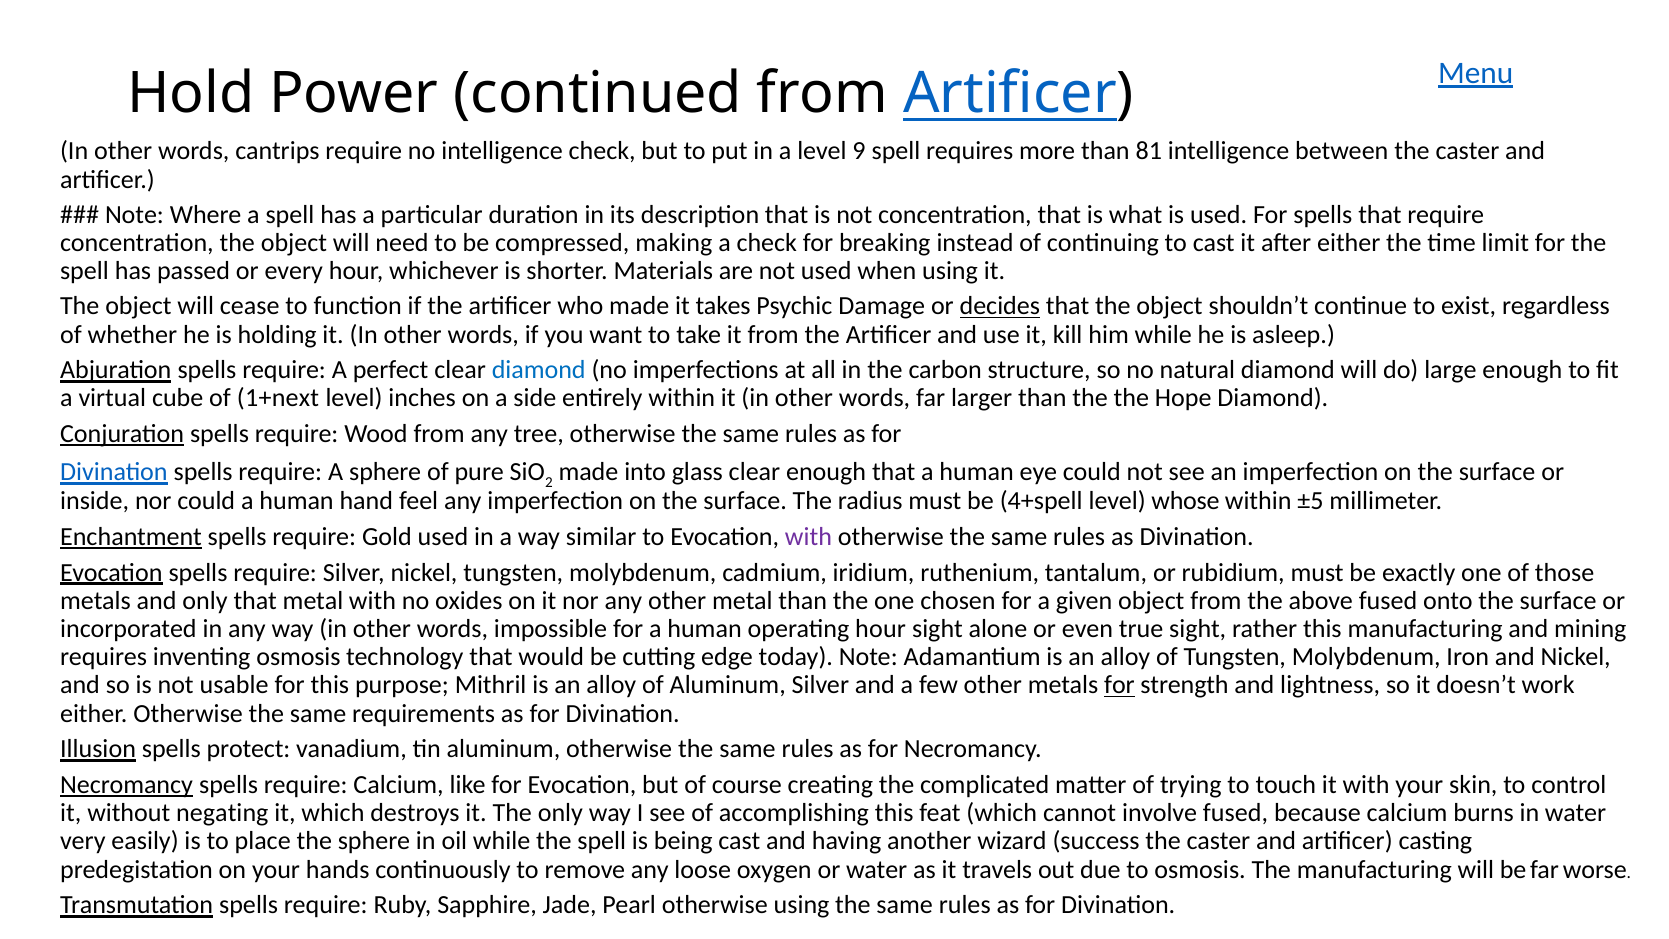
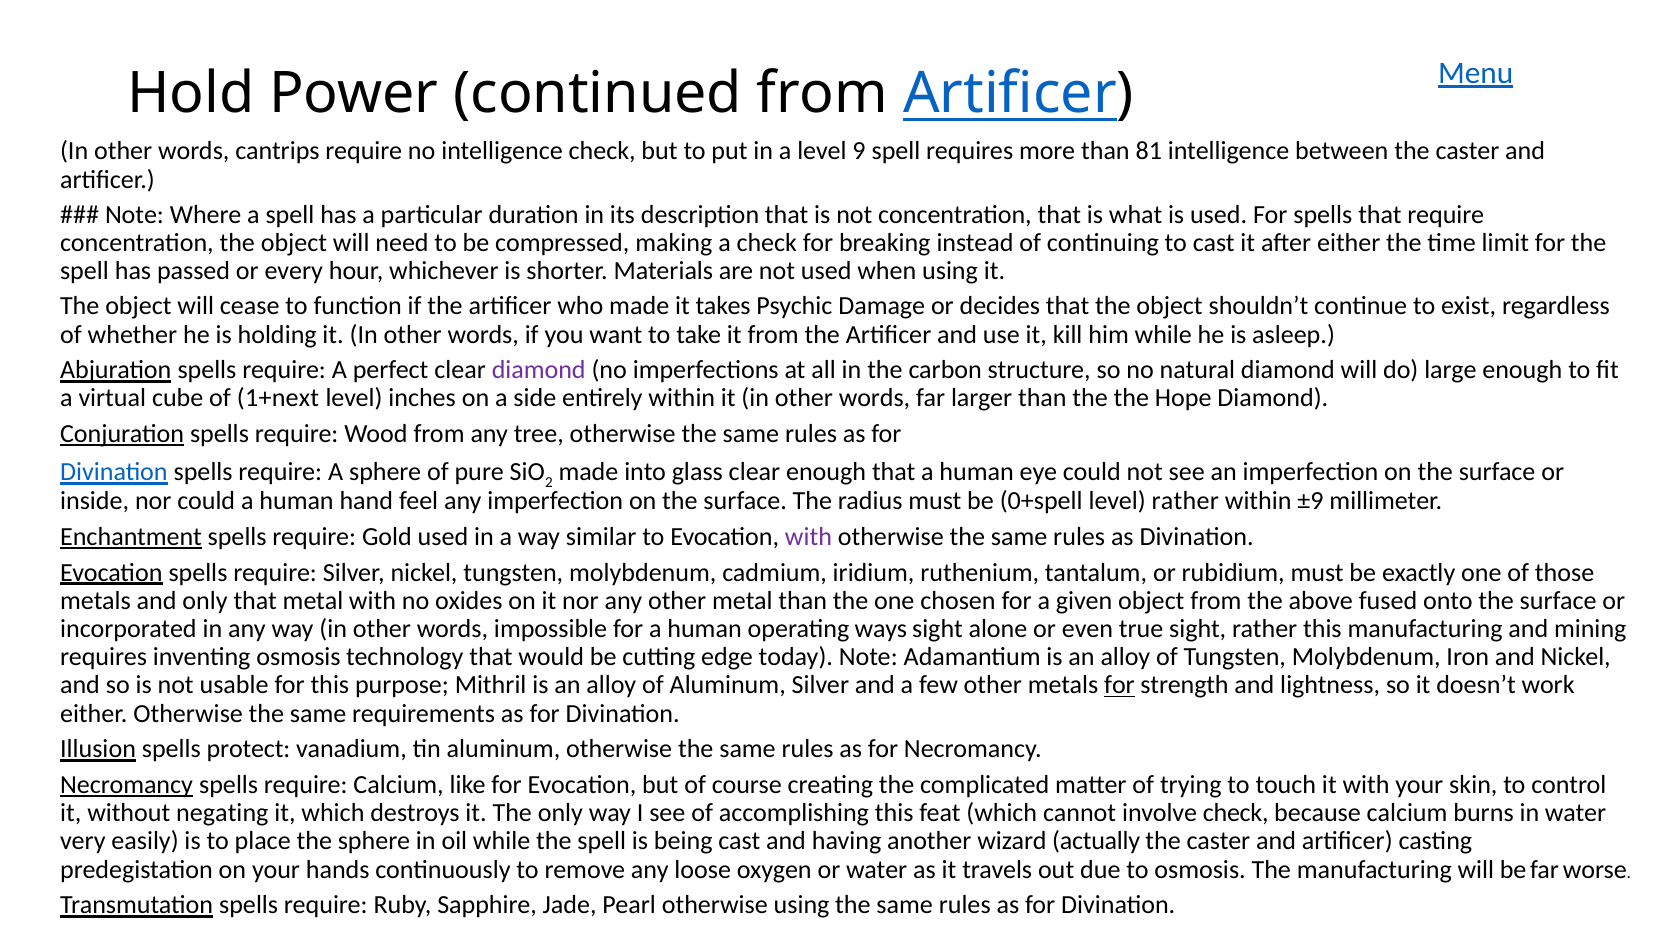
decides underline: present -> none (1000, 306)
diamond colour: blue -> purple (539, 370)
4+spell: 4+spell -> 0+spell (1041, 501)
level whose: whose -> rather (1185, 501)
±5: ±5 -> ±9 (1310, 501)
operating hour: hour -> ways (881, 629)
involve fused: fused -> check (1236, 813)
success: success -> actually (1096, 841)
